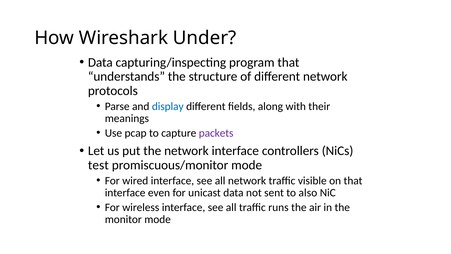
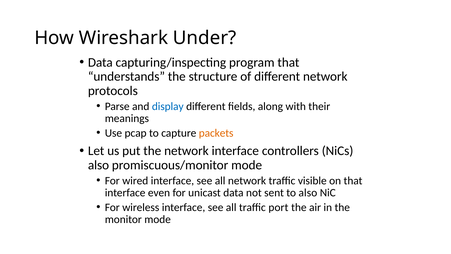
packets colour: purple -> orange (216, 133)
test: test -> also (98, 165)
runs: runs -> port (278, 207)
